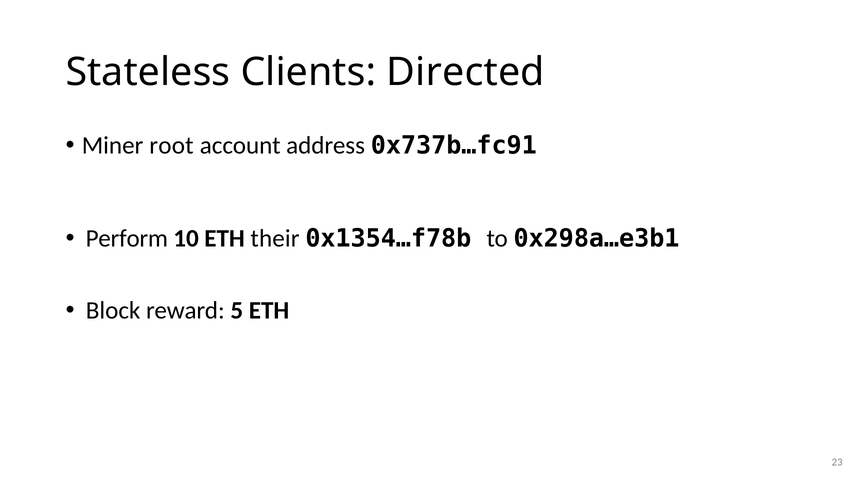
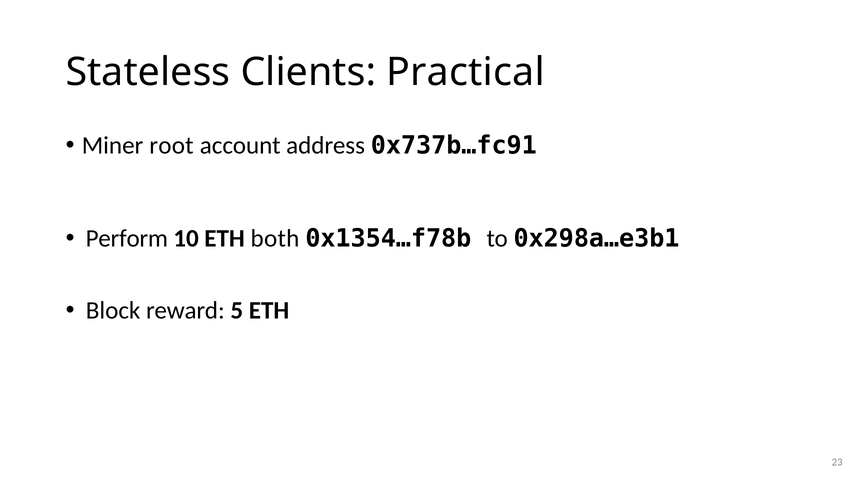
Directed: Directed -> Practical (466, 72)
their: their -> both (275, 239)
